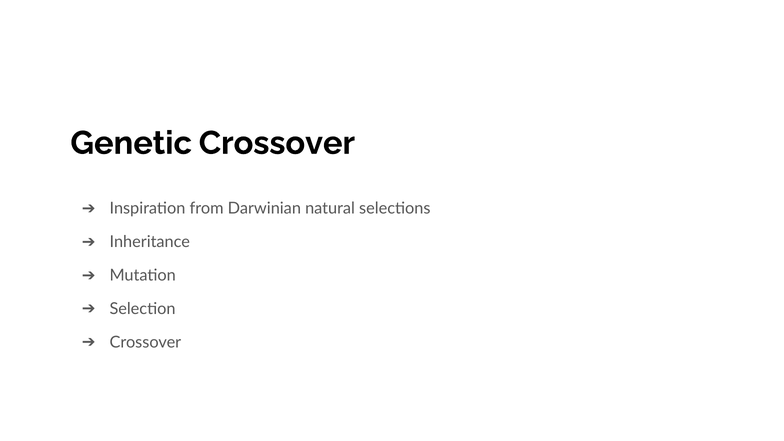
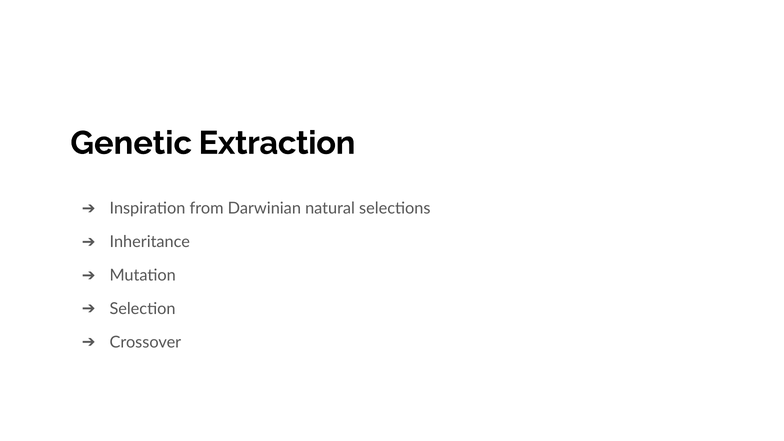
Genetic Crossover: Crossover -> Extraction (277, 143)
